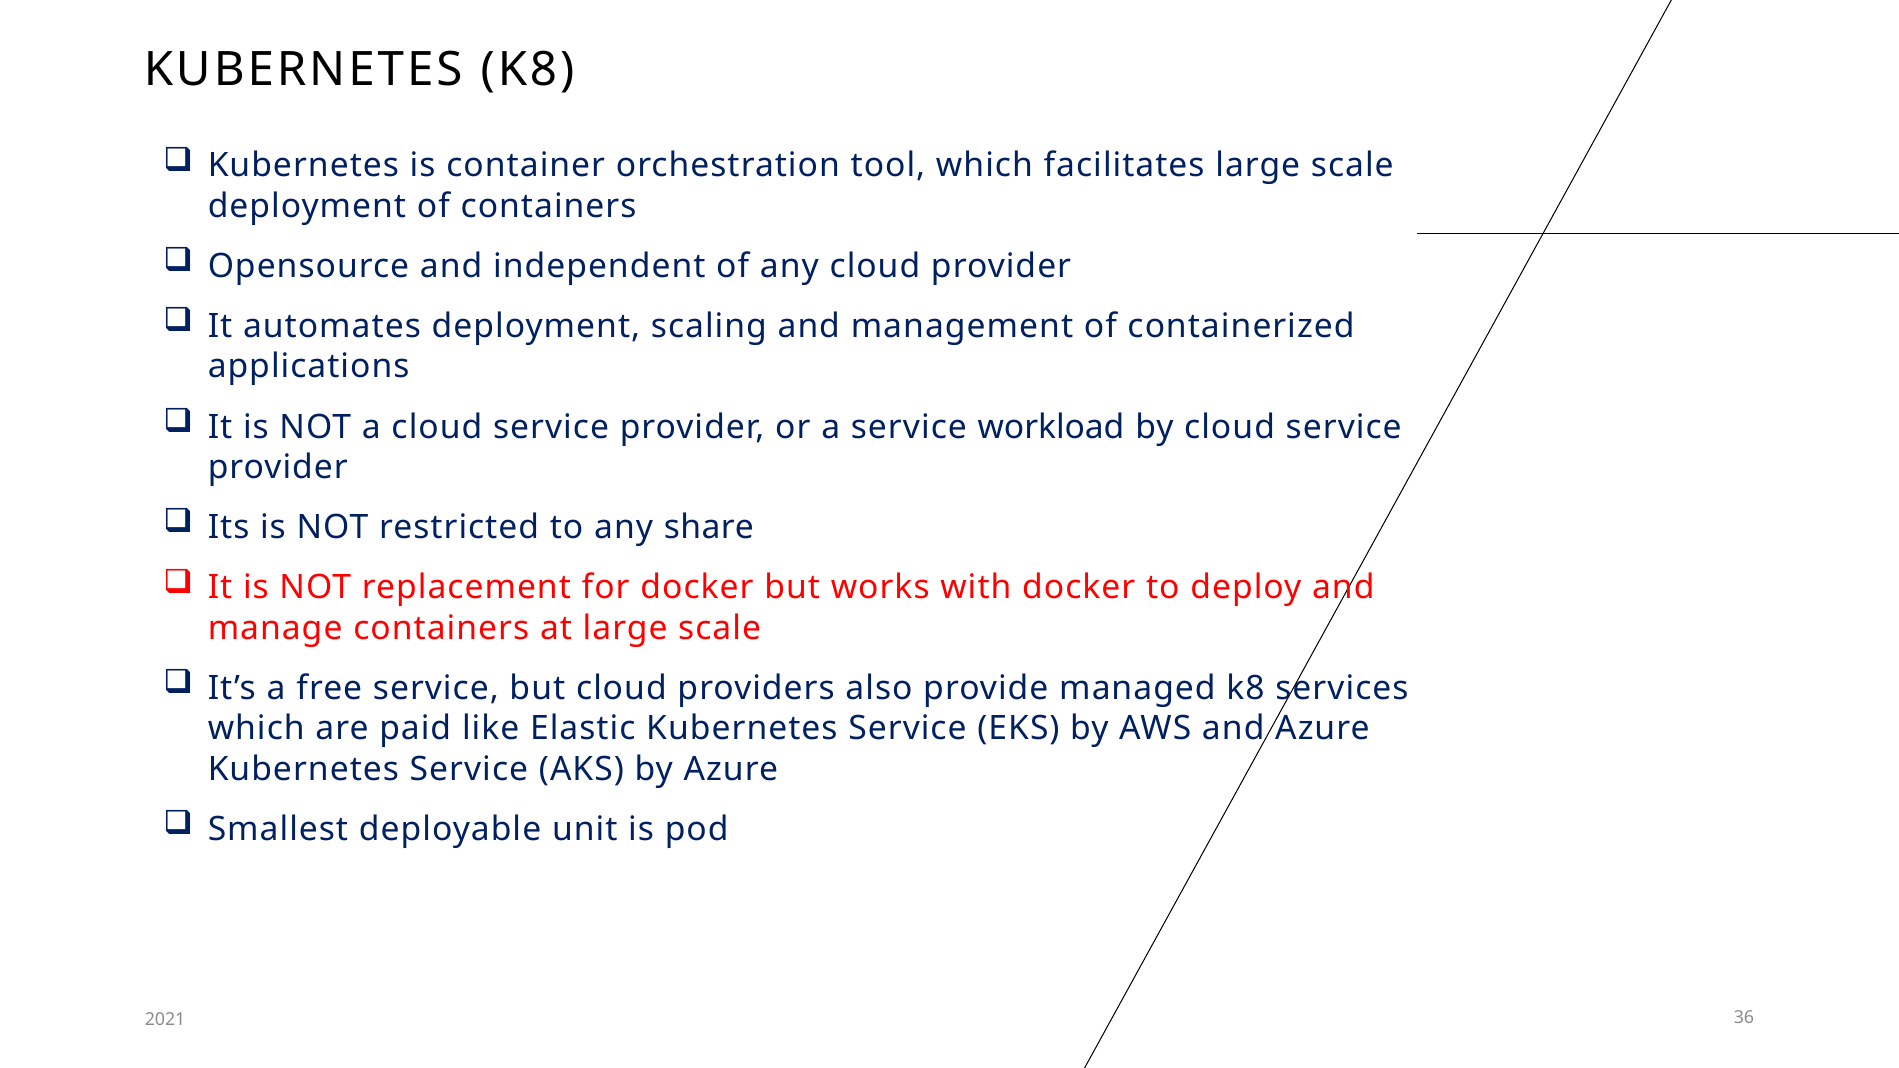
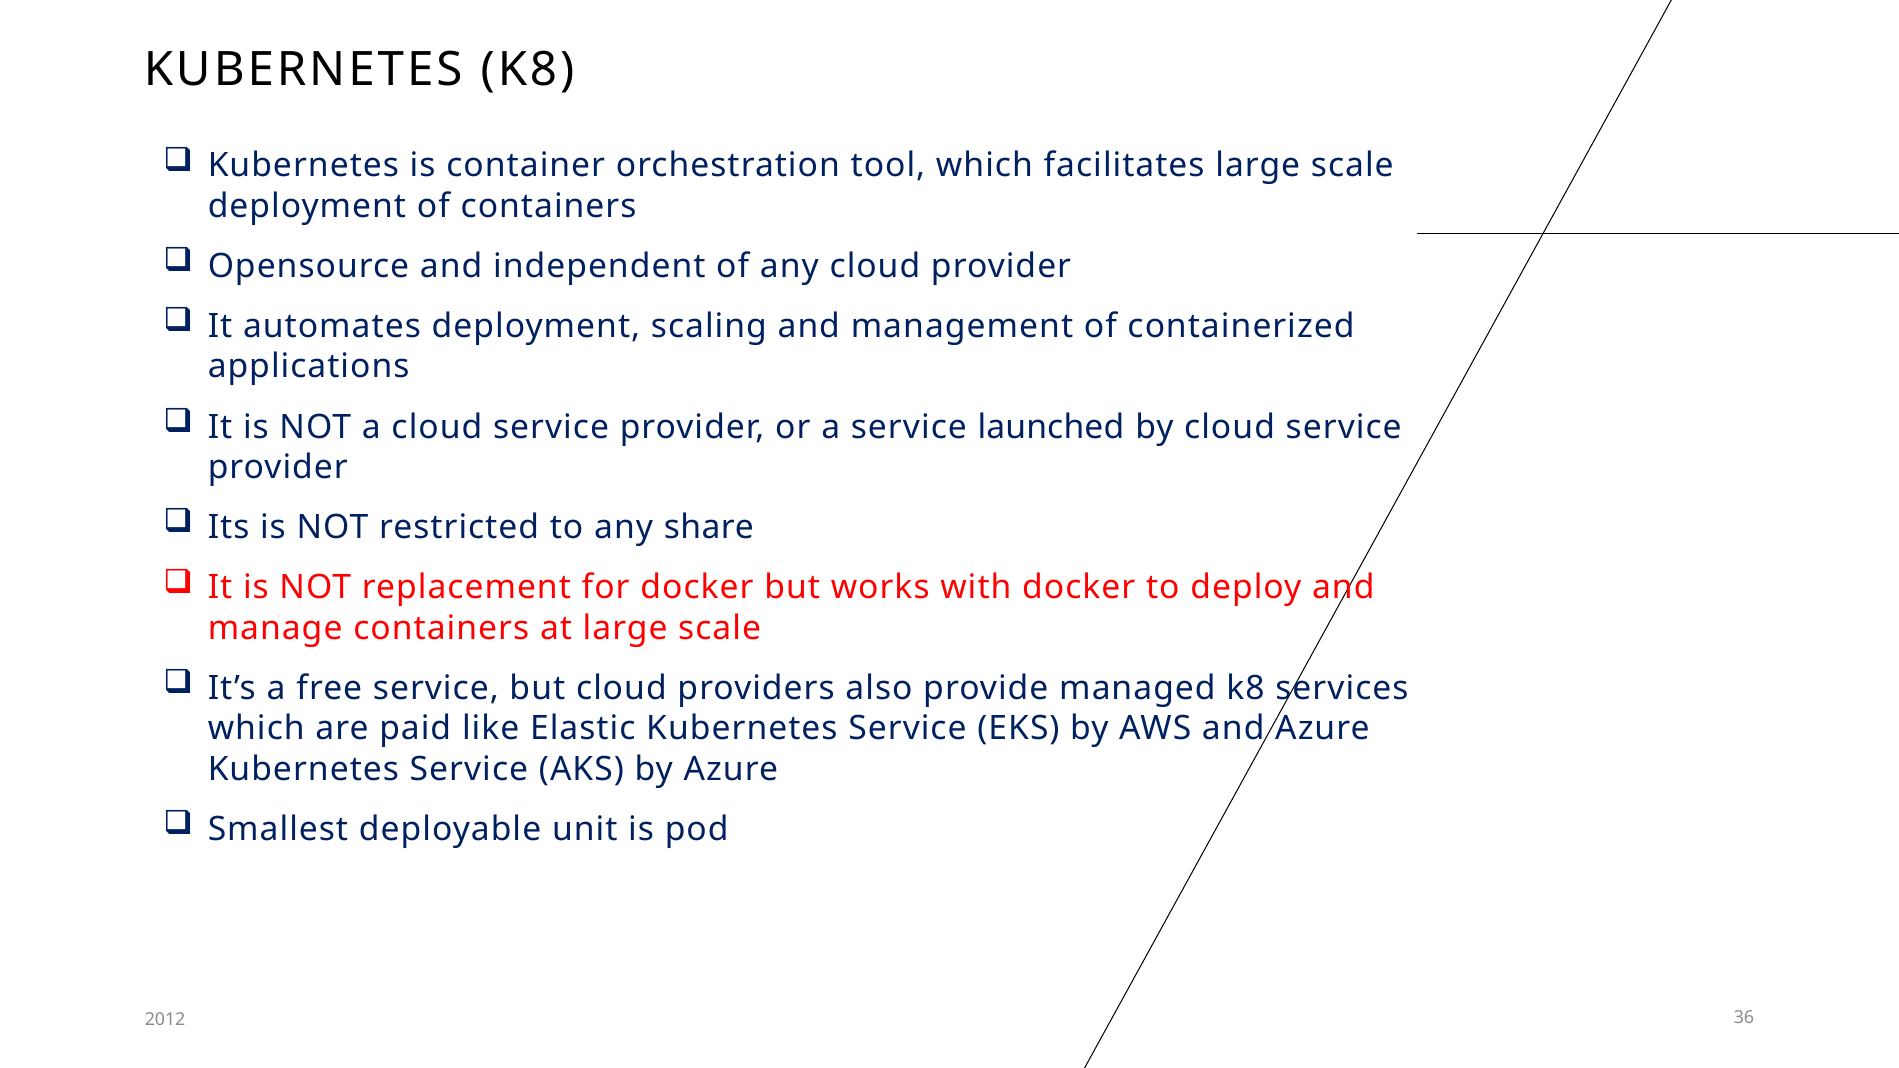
workload: workload -> launched (1051, 427)
2021: 2021 -> 2012 (165, 1020)
